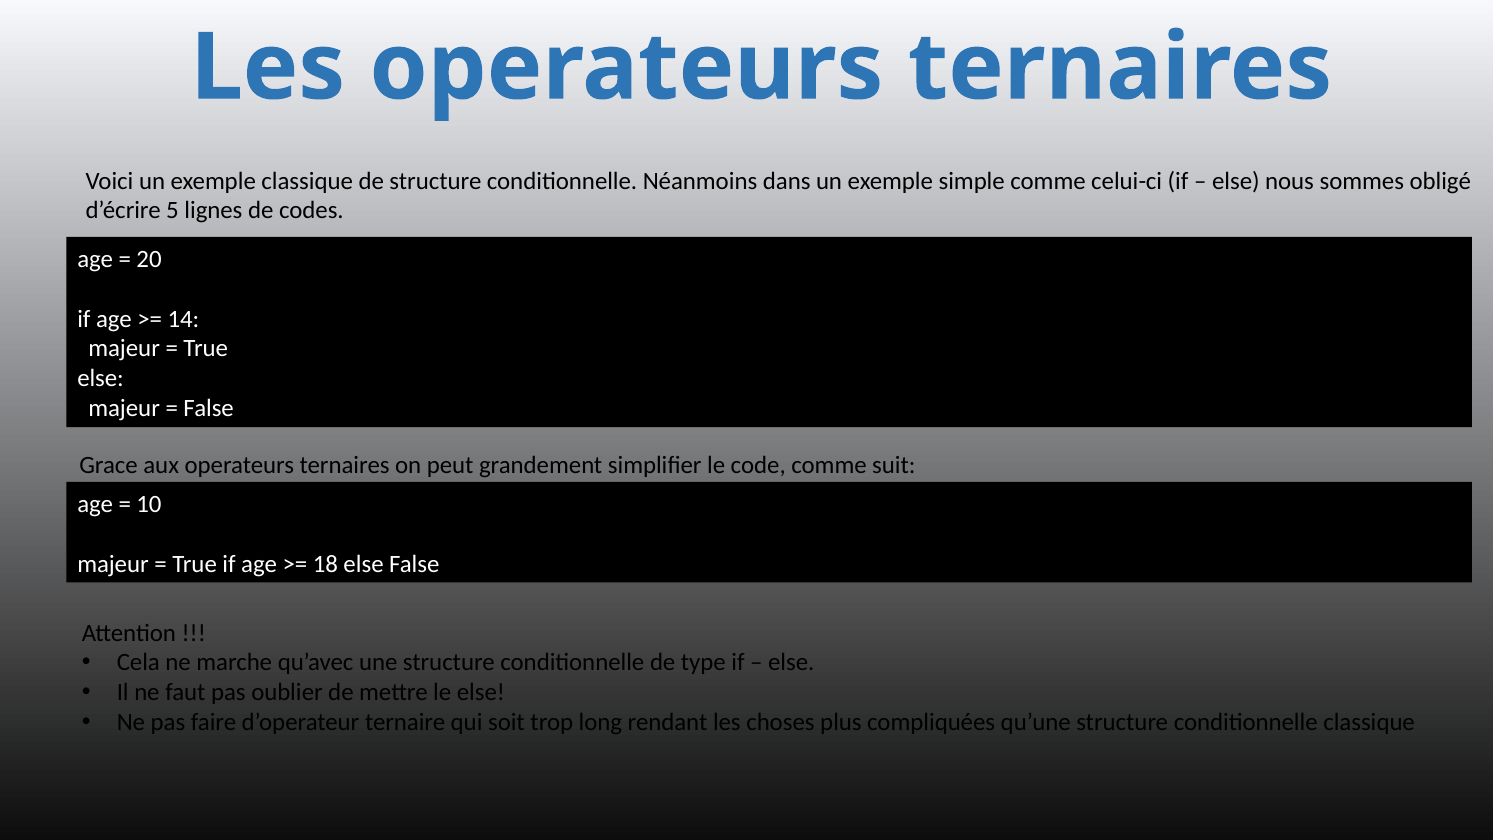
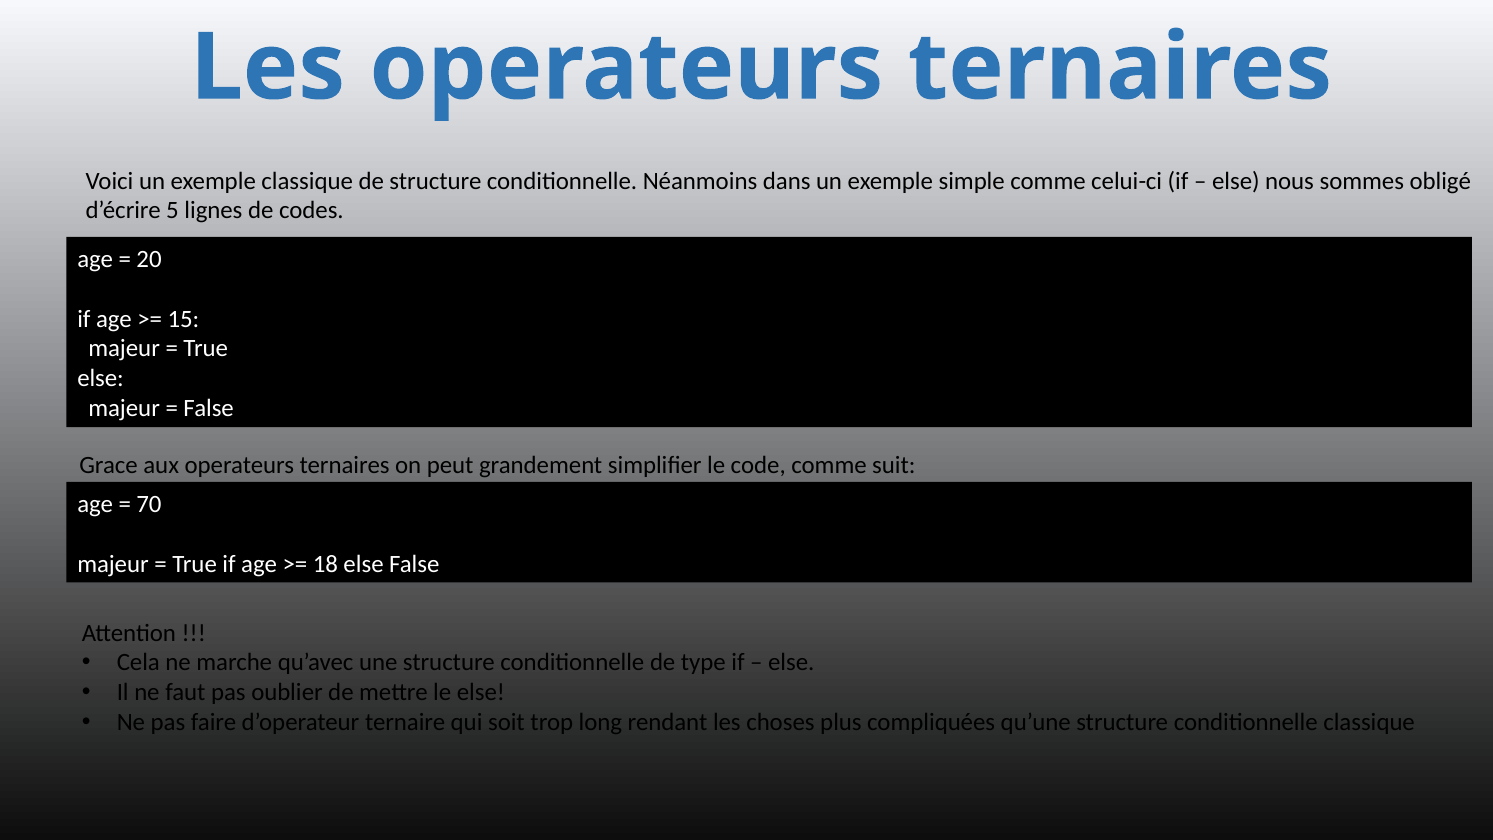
14: 14 -> 15 (183, 319)
10: 10 -> 70 (149, 504)
